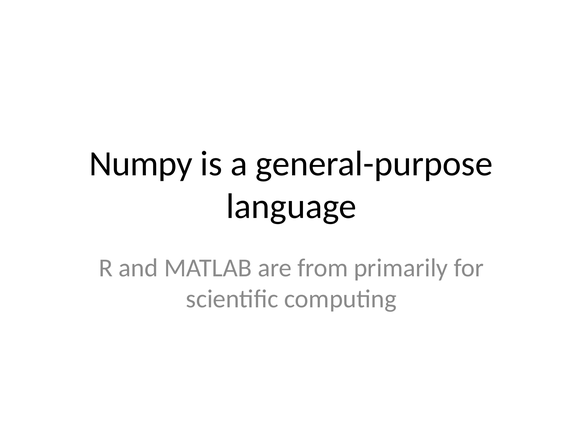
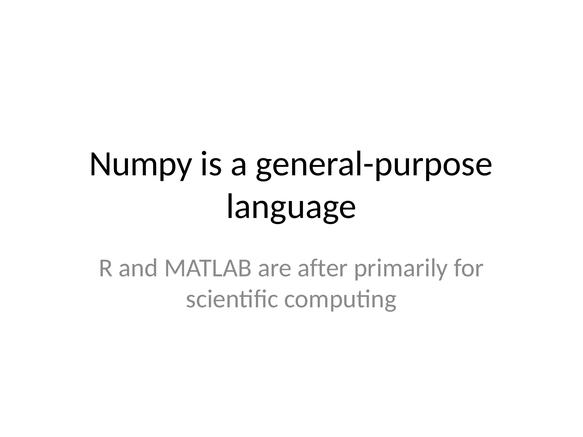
from: from -> after (323, 268)
